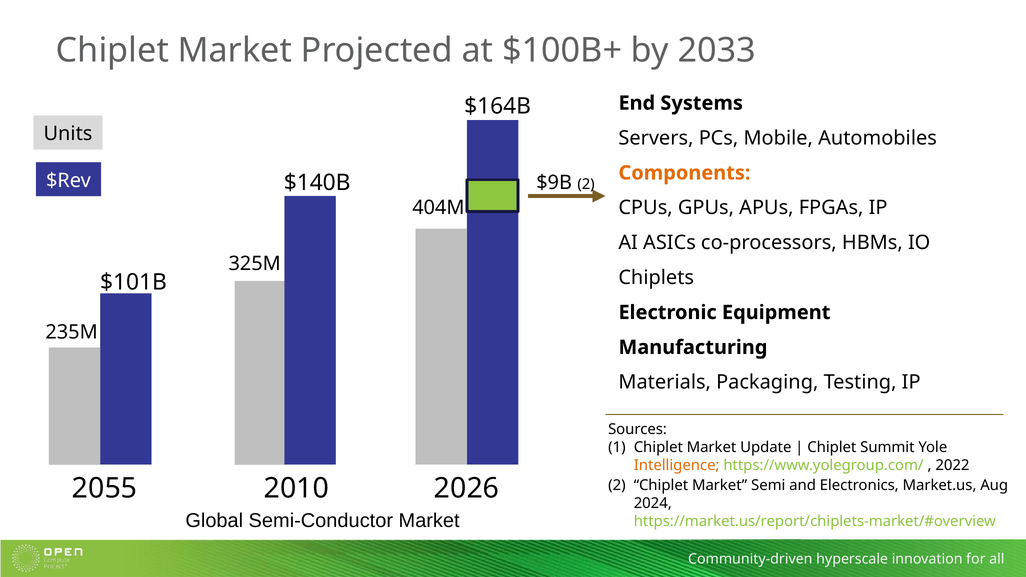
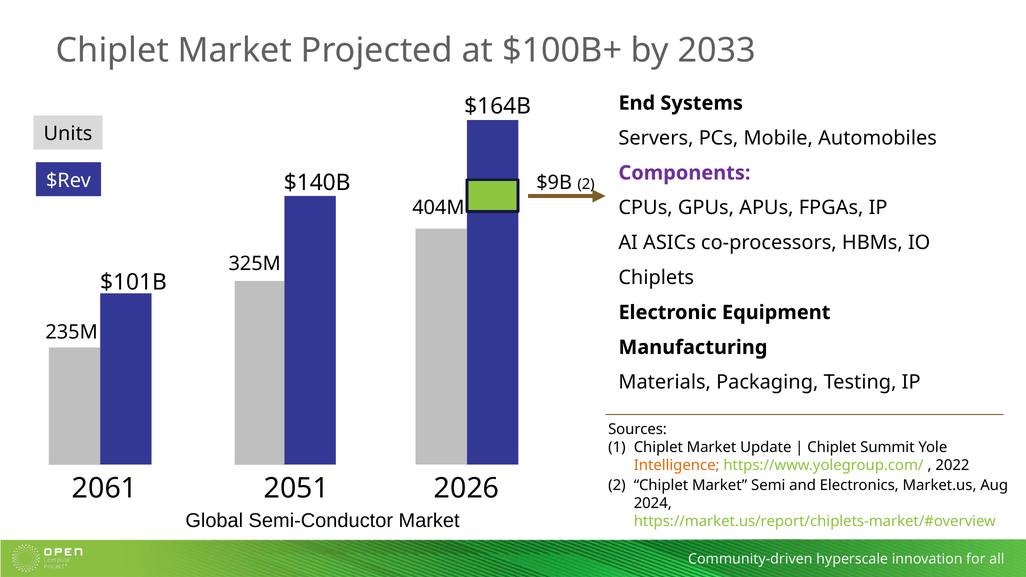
Components colour: orange -> purple (684, 173)
2055: 2055 -> 2061 (105, 488)
2010: 2010 -> 2051 (296, 488)
